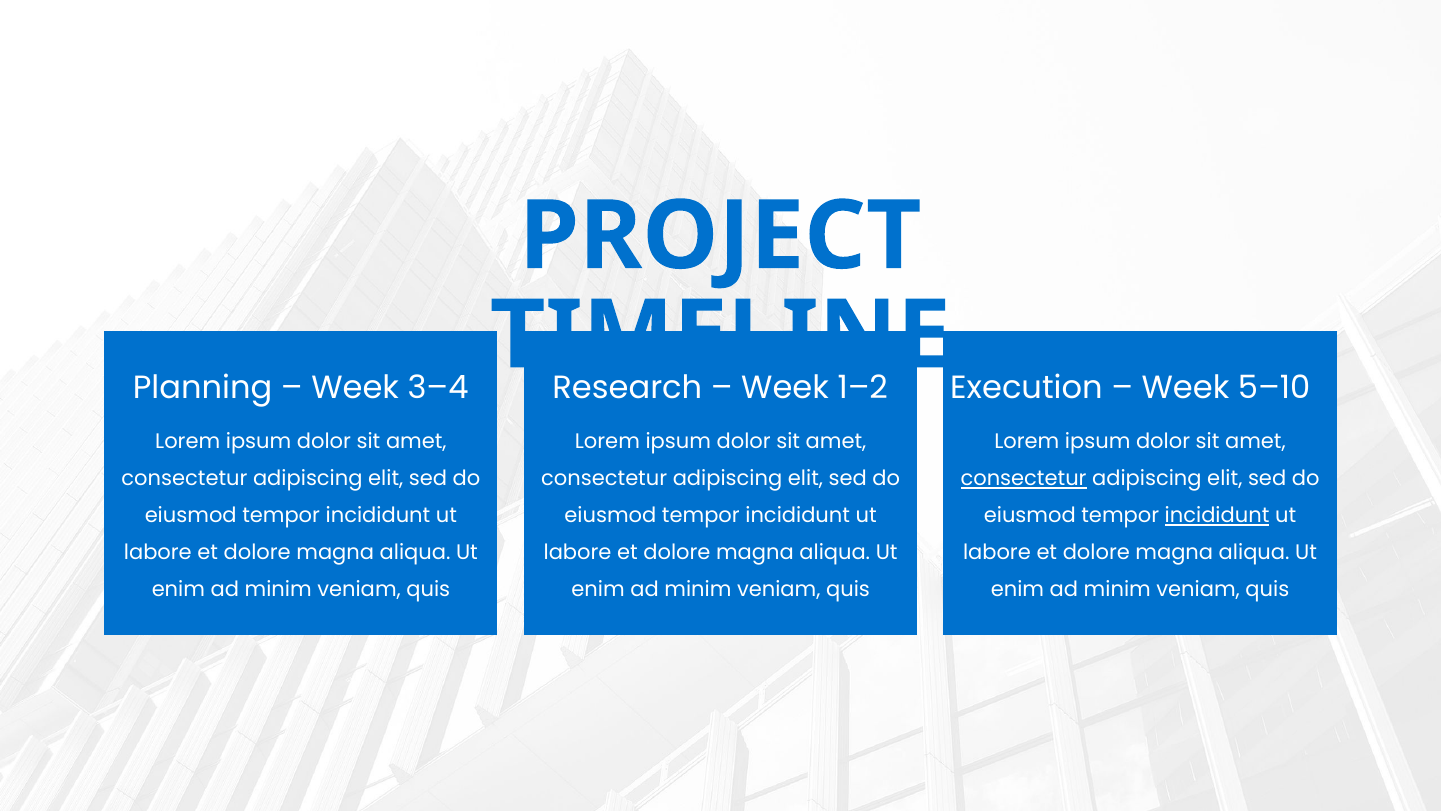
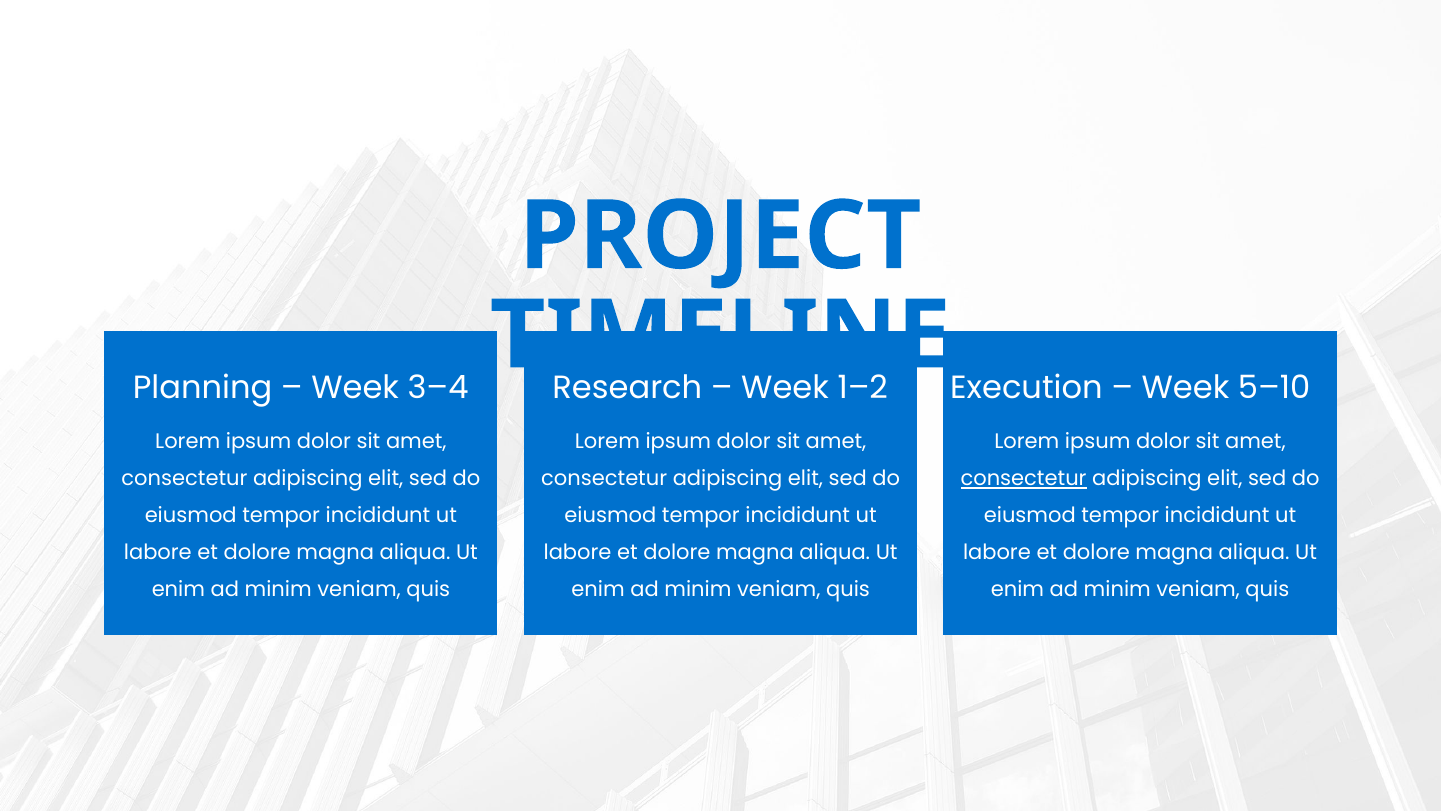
incididunt underline: present -> none (1217, 516)
